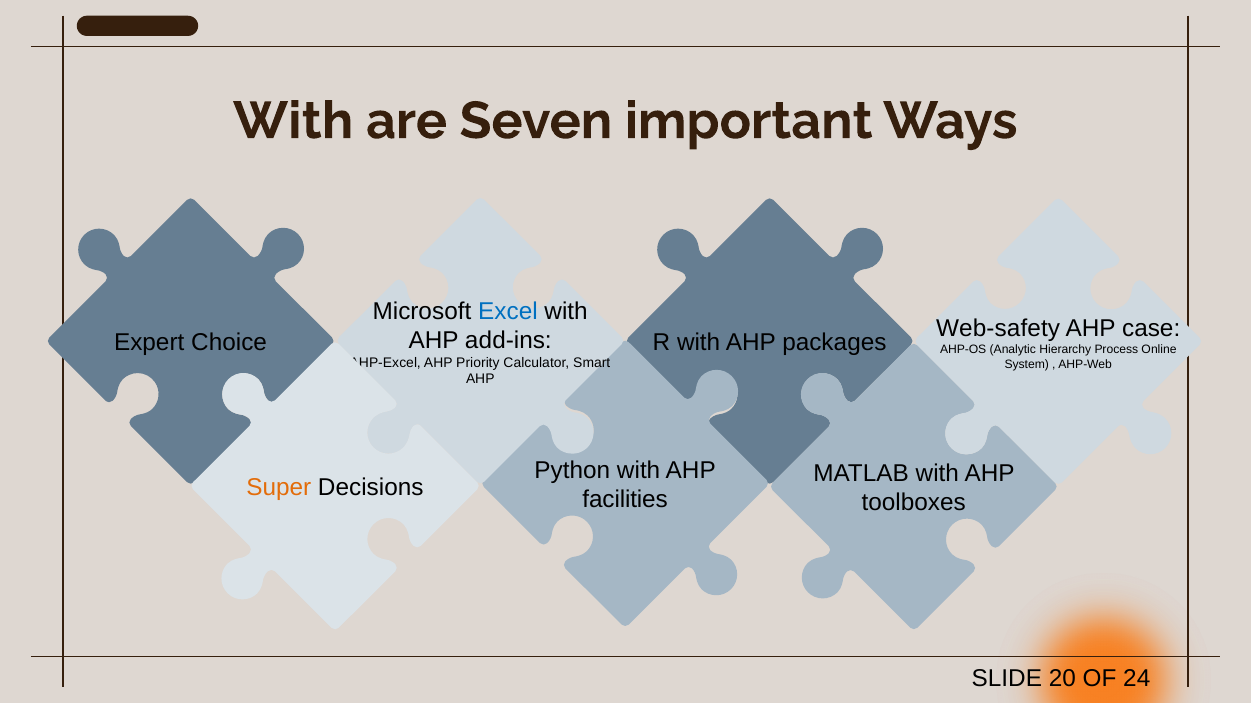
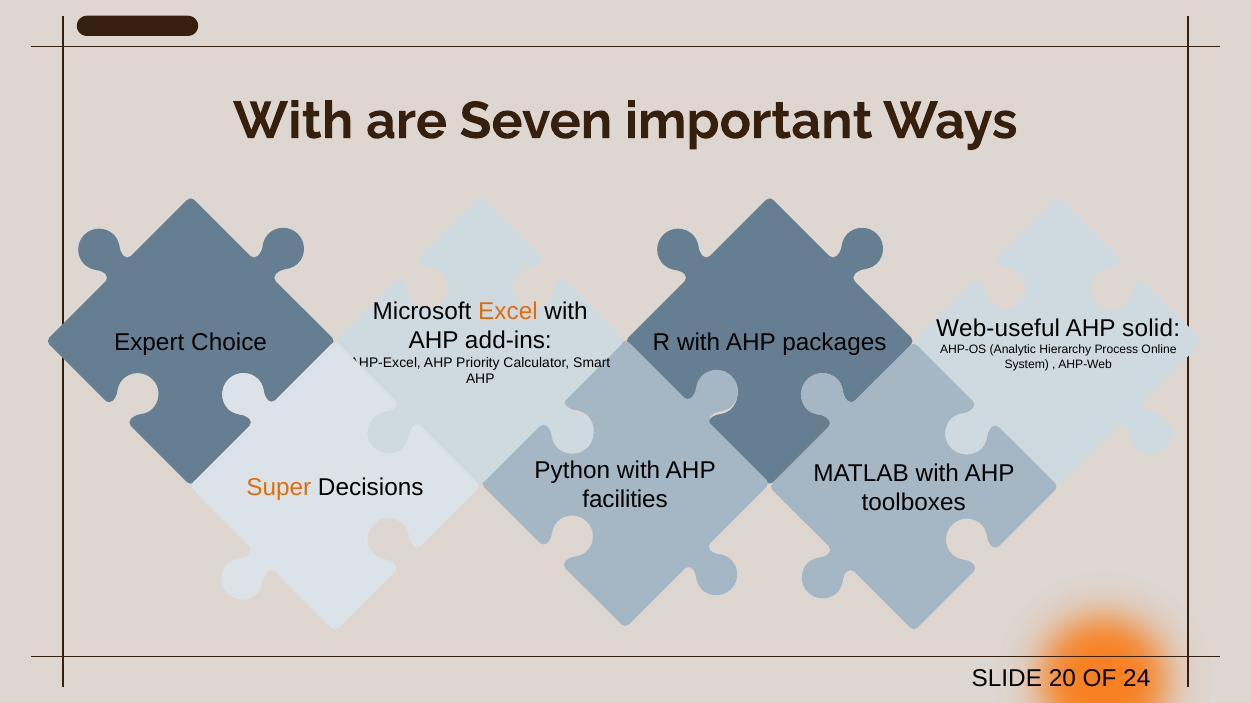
Excel colour: blue -> orange (508, 311)
Web-safety: Web-safety -> Web-useful (998, 329)
case: case -> solid (1151, 329)
